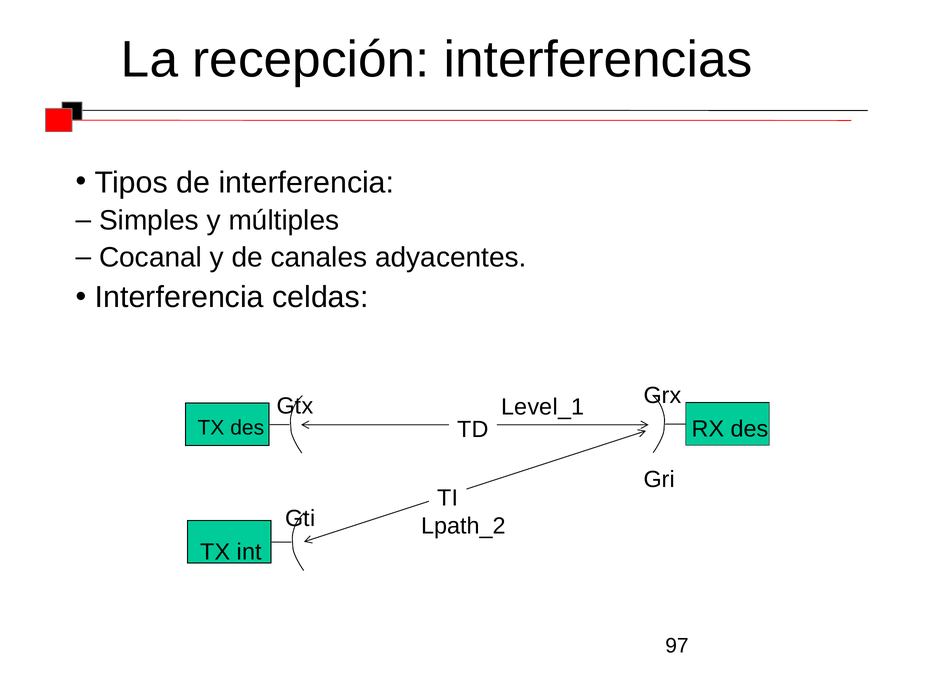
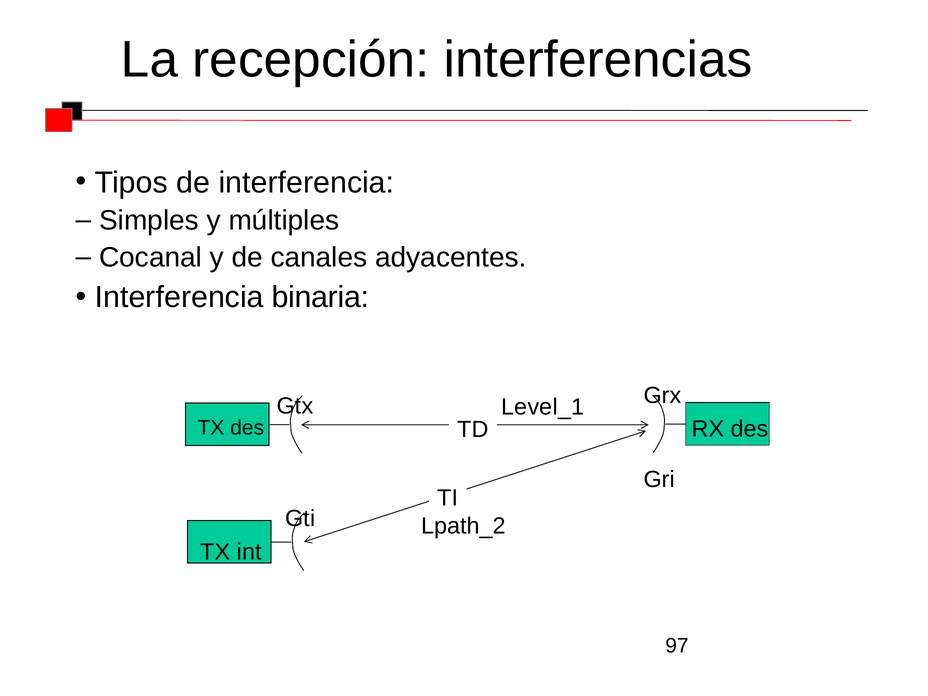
celdas: celdas -> binaria (320, 297)
